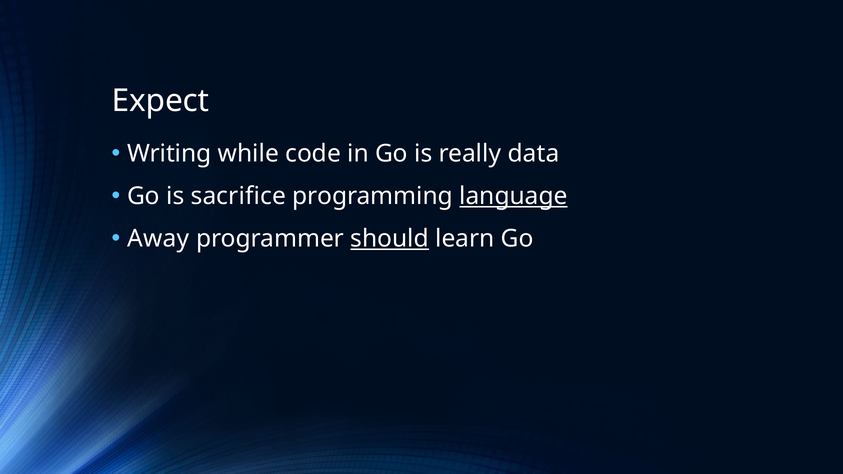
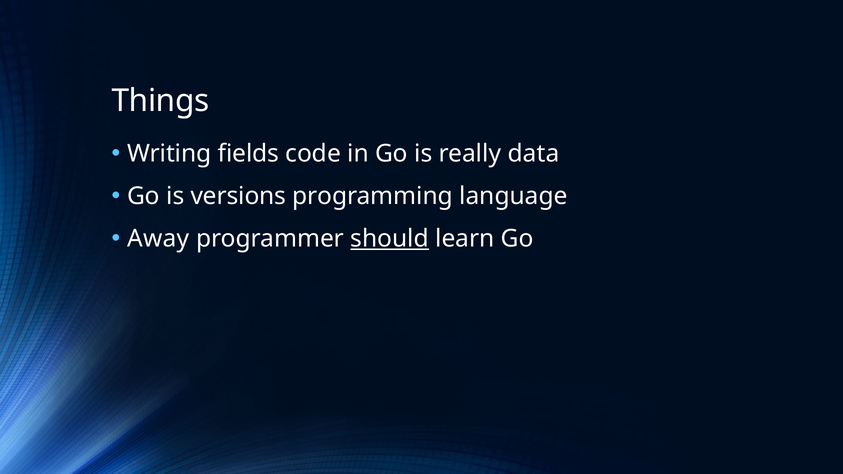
Expect: Expect -> Things (161, 101)
while: while -> fields (248, 154)
sacrifice: sacrifice -> versions (238, 196)
language underline: present -> none (514, 196)
